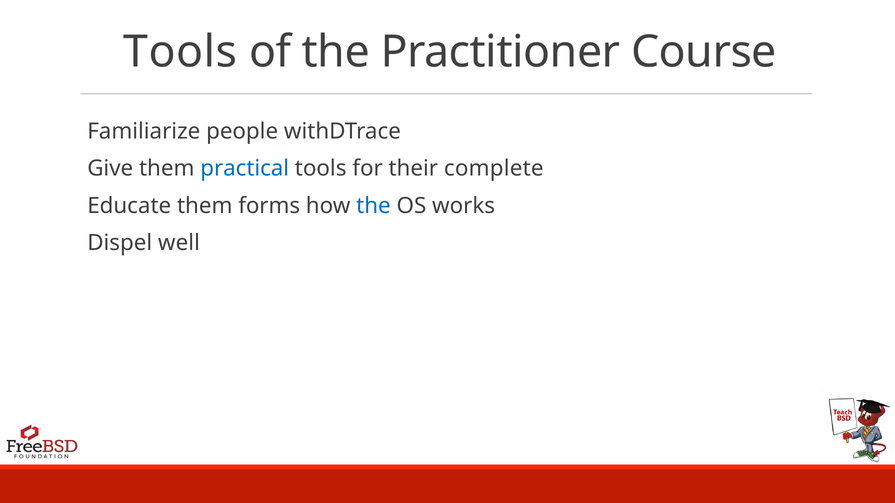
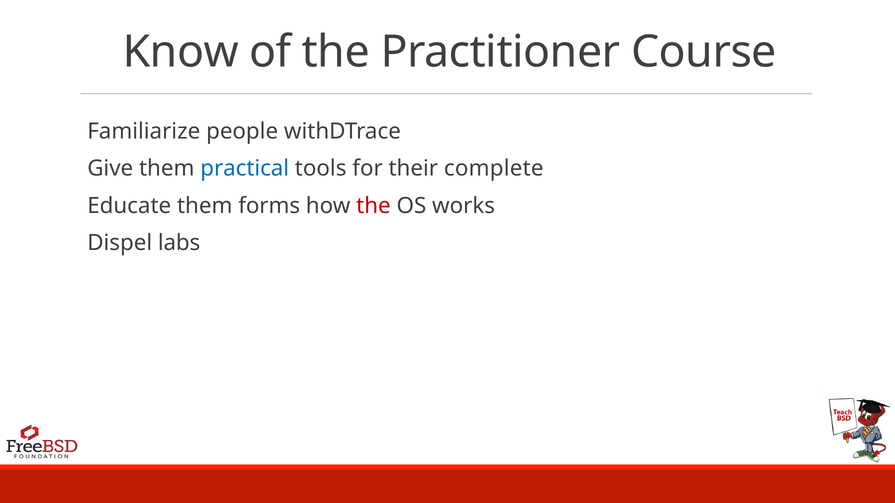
Tools: Tools -> Know (181, 52)
the colour: blue -> red (373, 206)
well: well -> labs (179, 243)
